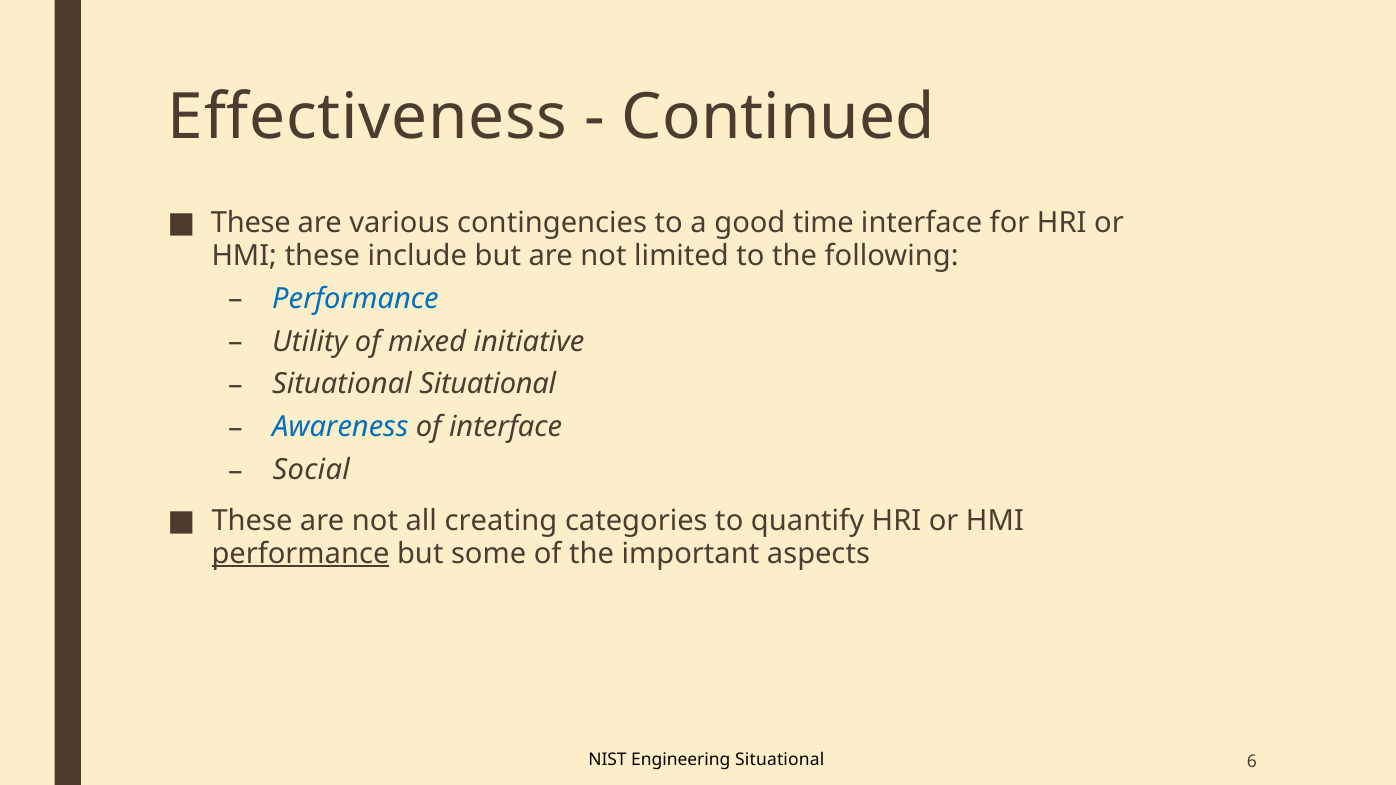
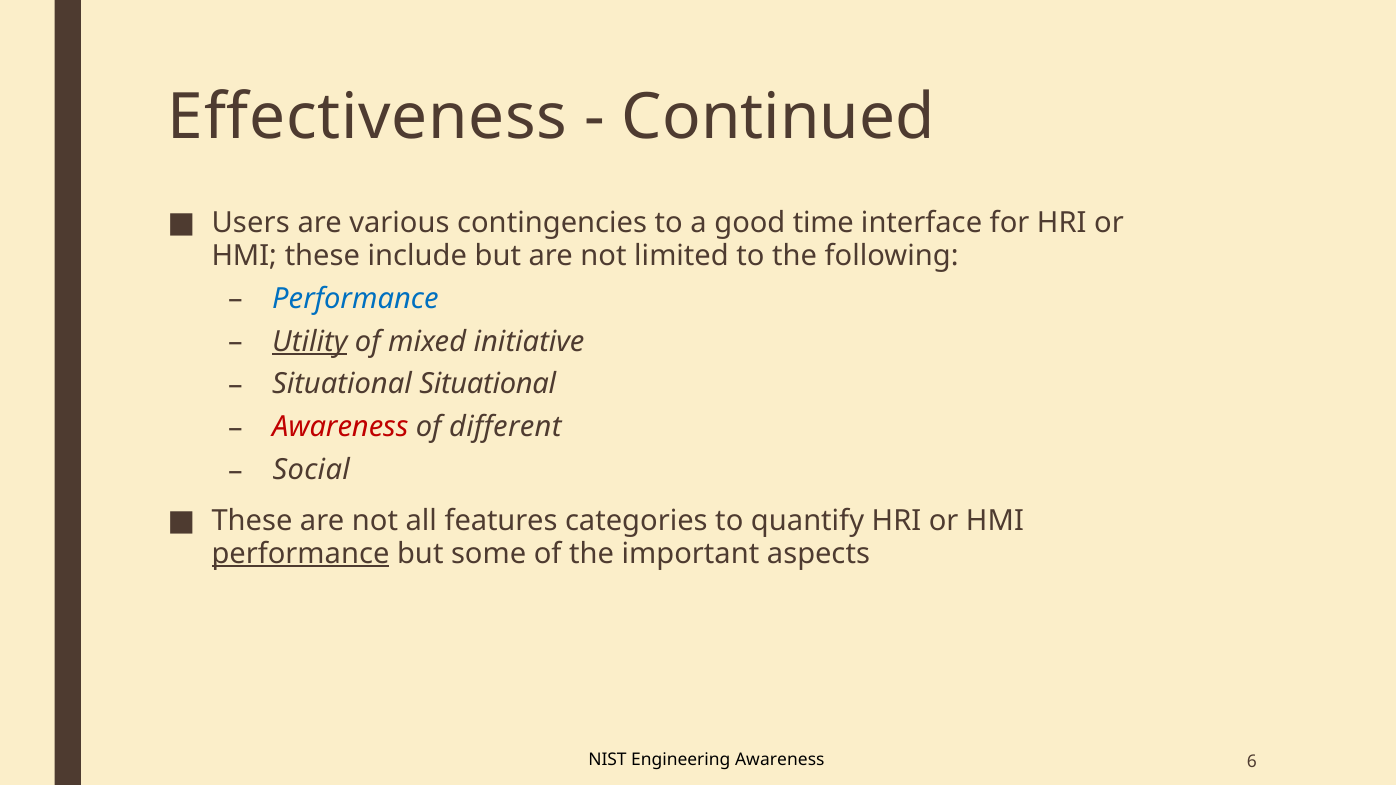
These: These -> Users (251, 223)
Utility underline: none -> present (310, 342)
Awareness colour: blue -> red (340, 427)
of interface: interface -> different (505, 427)
creating: creating -> features (501, 521)
Engineering Situational: Situational -> Awareness (780, 760)
